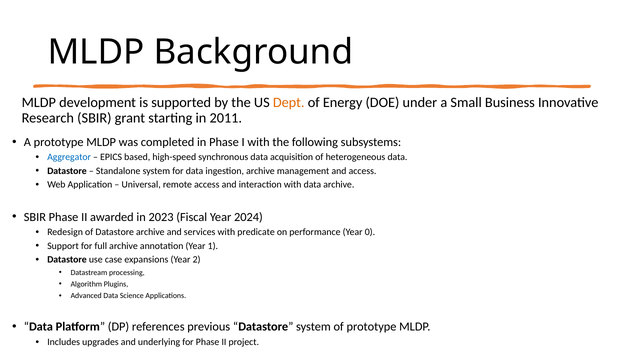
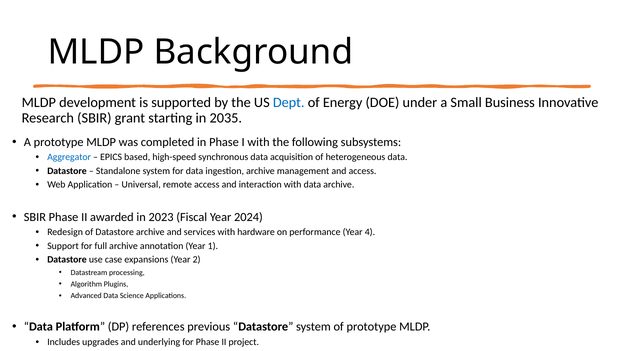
Dept colour: orange -> blue (289, 102)
2011: 2011 -> 2035 (226, 118)
predicate: predicate -> hardware (256, 232)
Year 0: 0 -> 4 (370, 232)
